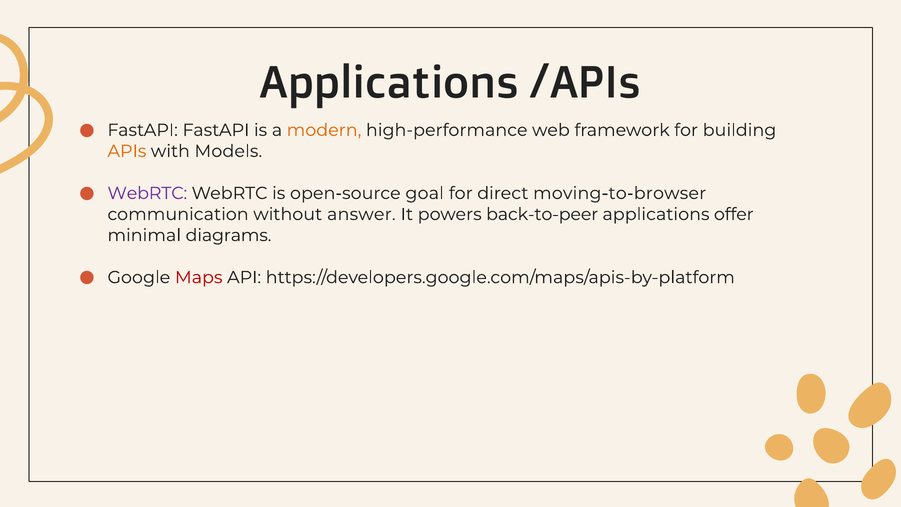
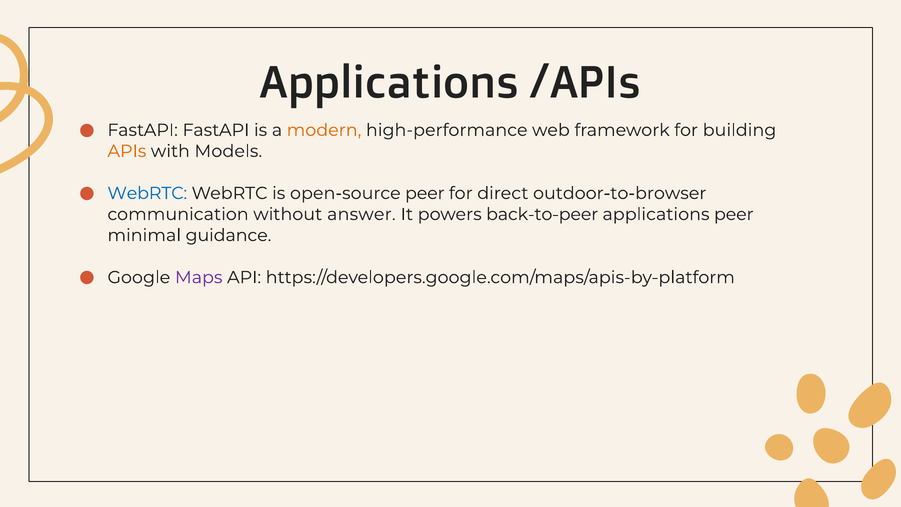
WebRTC colour: purple -> blue (147, 193)
open-source goal: goal -> peer (425, 193)
moving-to-browser: moving-to-browser -> outdoor-to-browser (620, 193)
applications offer: offer -> peer (734, 214)
diagrams: diagrams -> guidance (228, 235)
Maps colour: red -> purple (199, 277)
